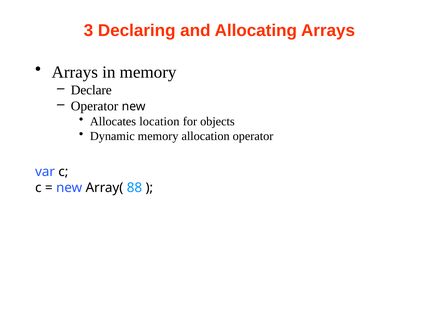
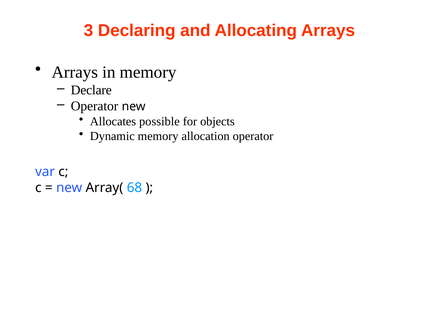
location: location -> possible (159, 122)
88: 88 -> 68 (134, 188)
